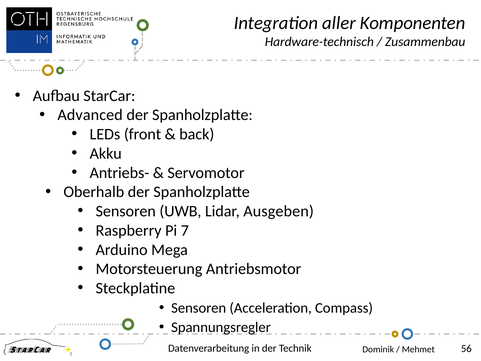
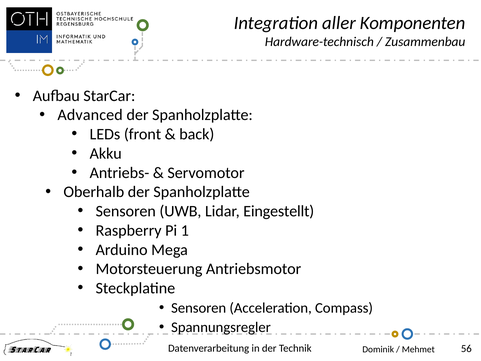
Ausgeben: Ausgeben -> Eingestellt (279, 211)
7: 7 -> 1 (185, 230)
